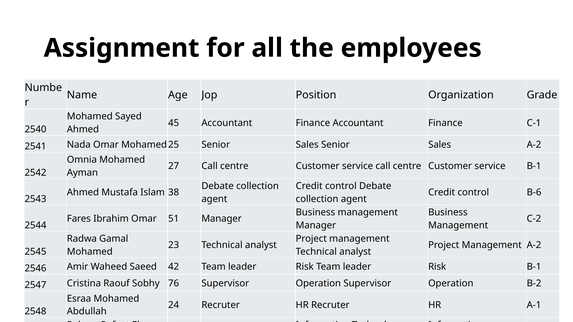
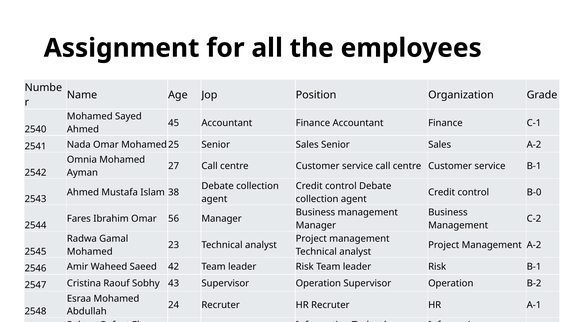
B-6: B-6 -> B-0 (534, 193)
51: 51 -> 56 (174, 219)
76: 76 -> 43 (174, 284)
